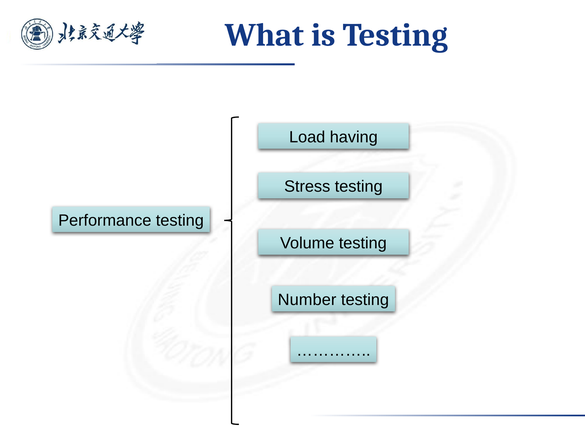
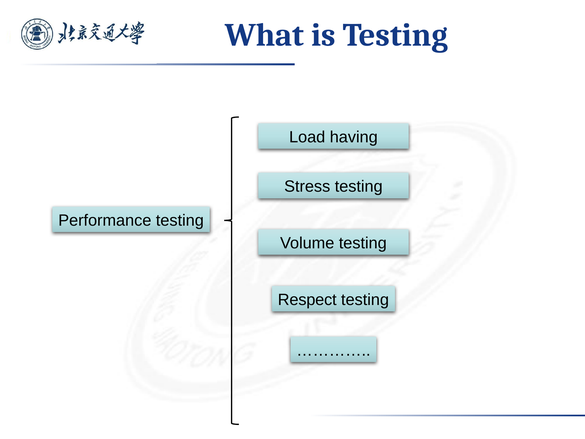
Number: Number -> Respect (307, 300)
